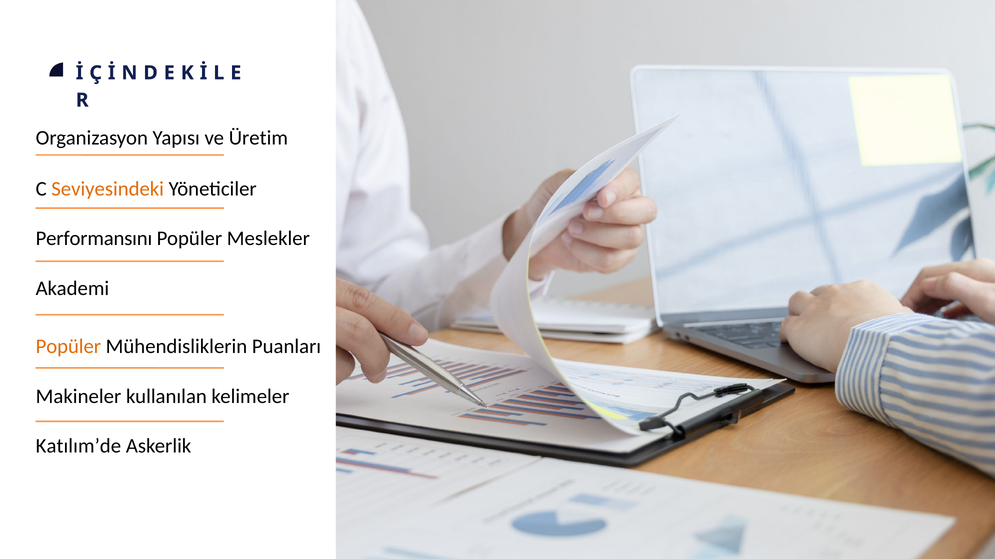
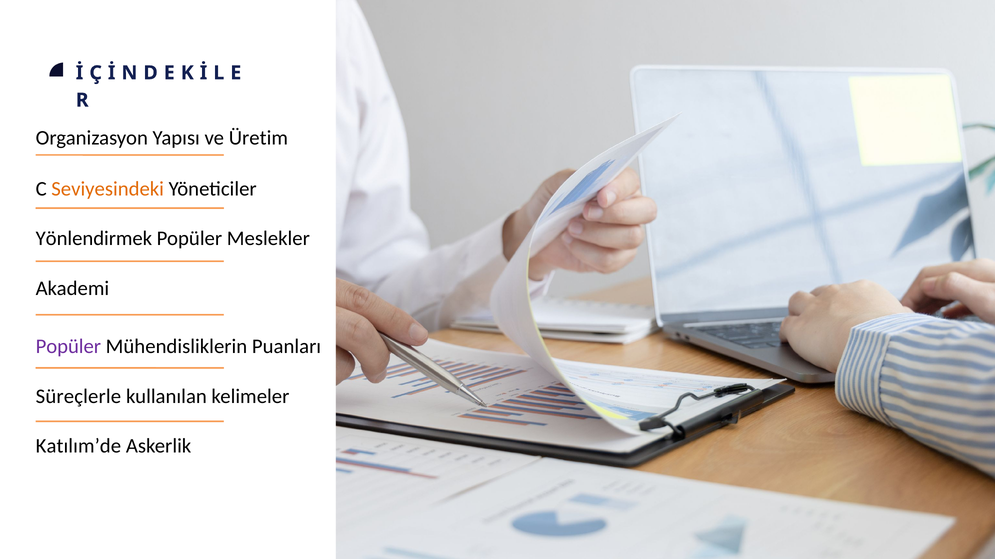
Performansını: Performansını -> Yönlendirmek (94, 239)
Popüler colour: orange -> purple (68, 347)
Makineler: Makineler -> Süreçlerle (78, 397)
